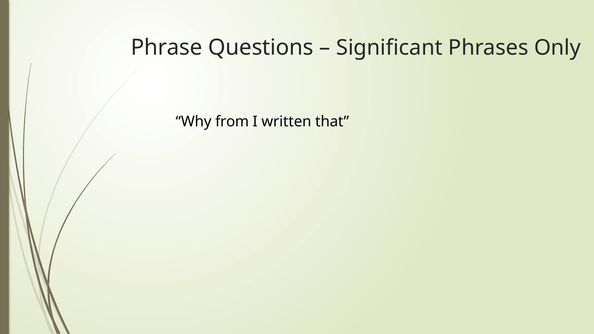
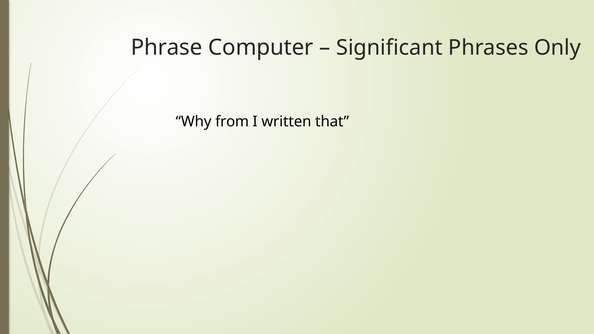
Questions: Questions -> Computer (261, 48)
